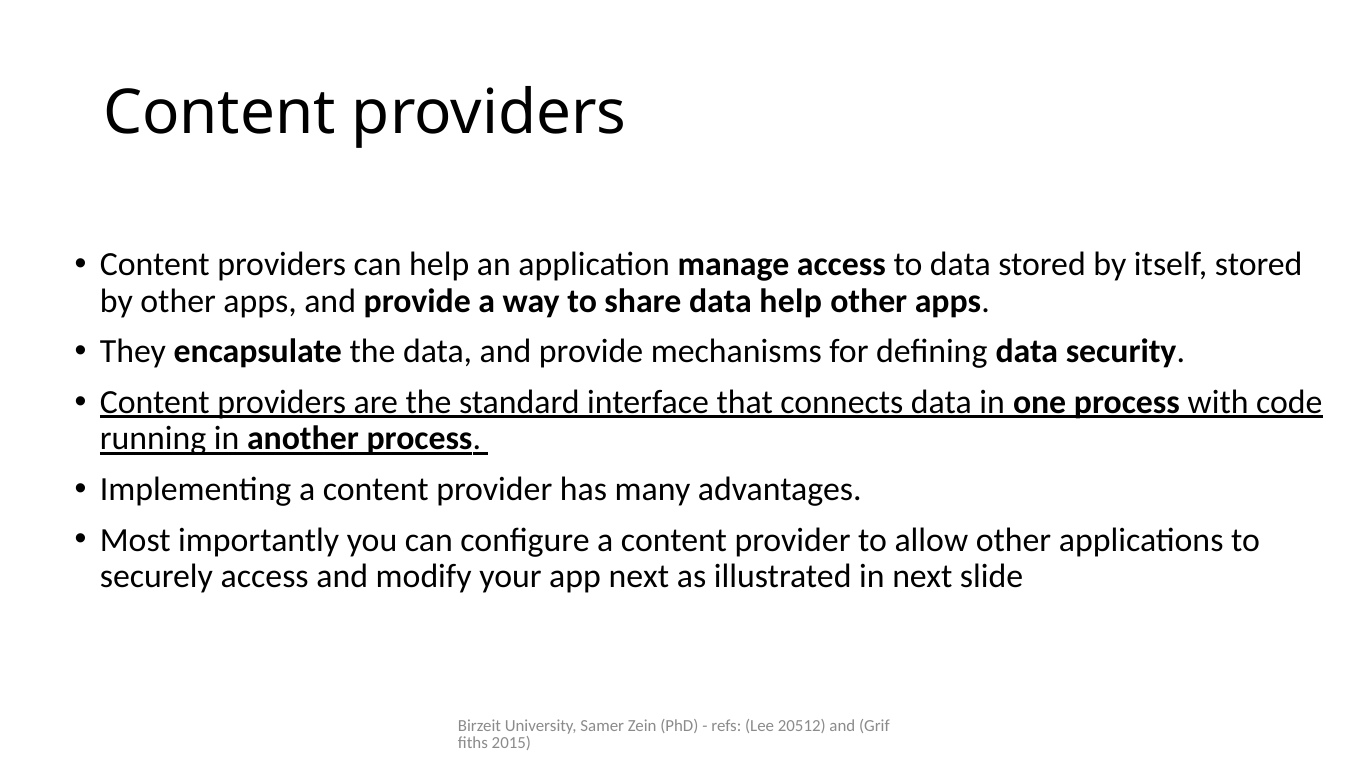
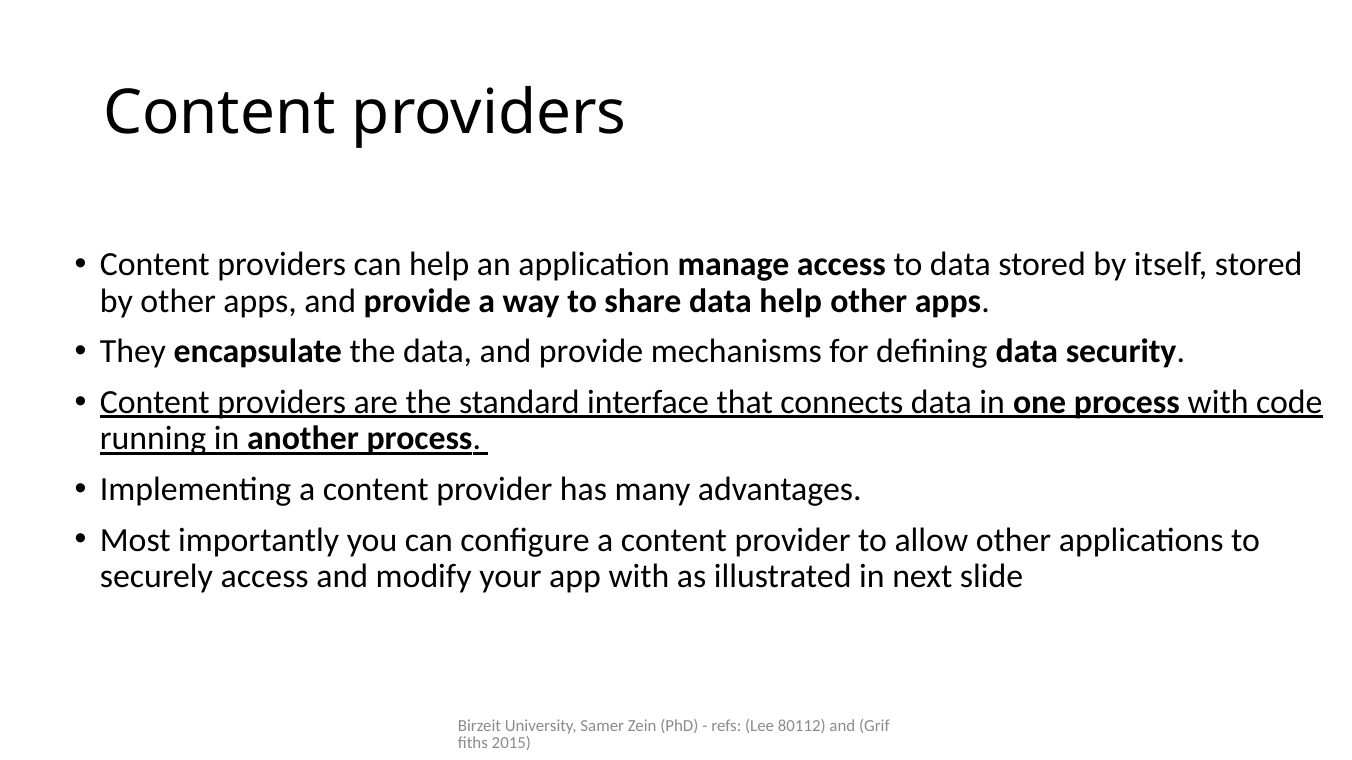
app next: next -> with (639, 577)
20512: 20512 -> 80112 (802, 726)
